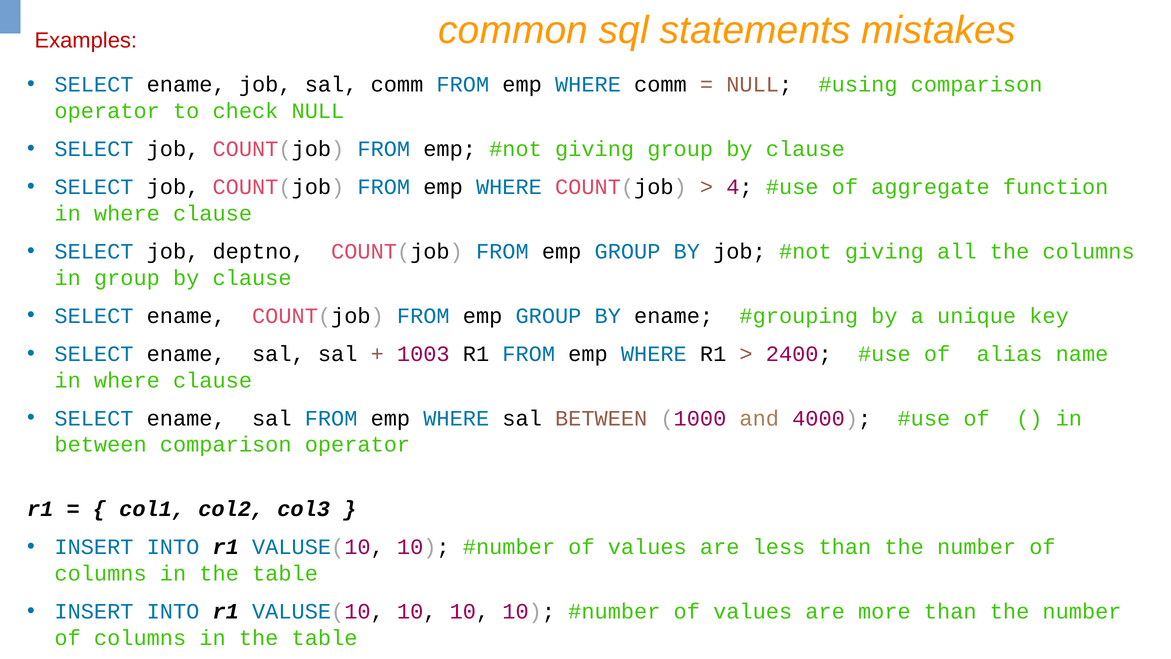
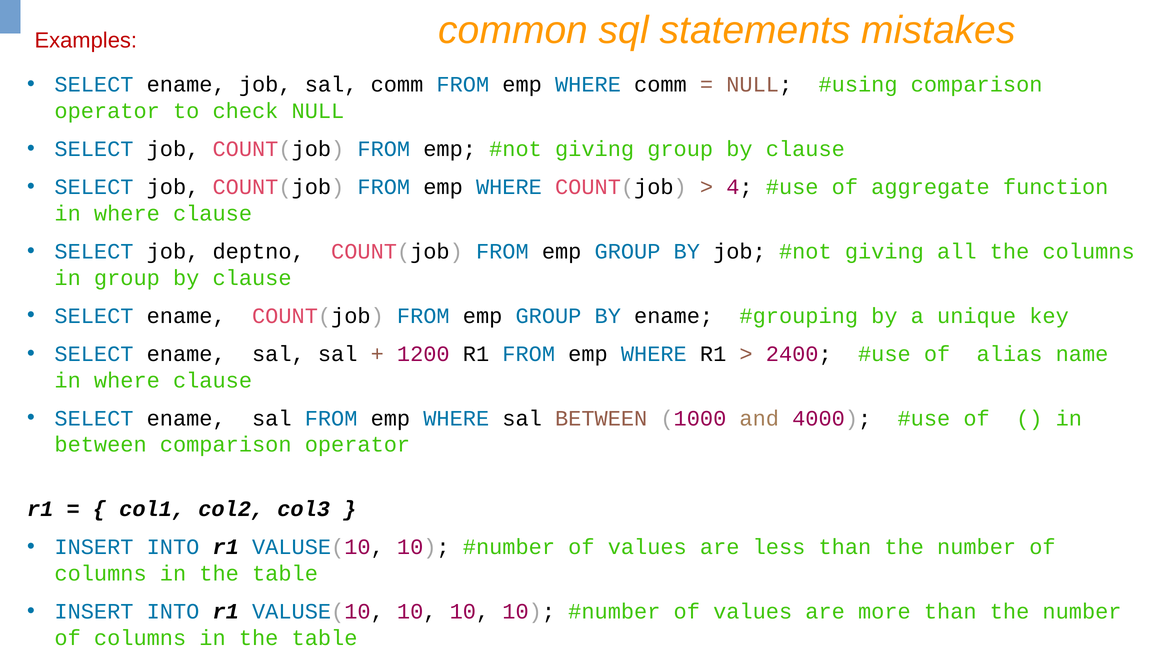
1003: 1003 -> 1200 (423, 354)
